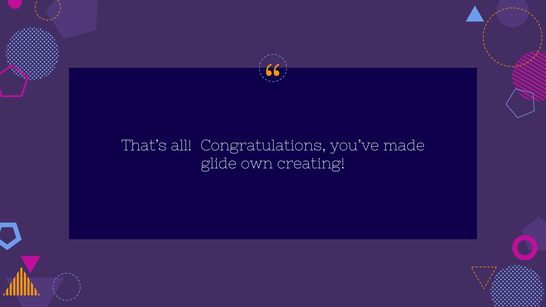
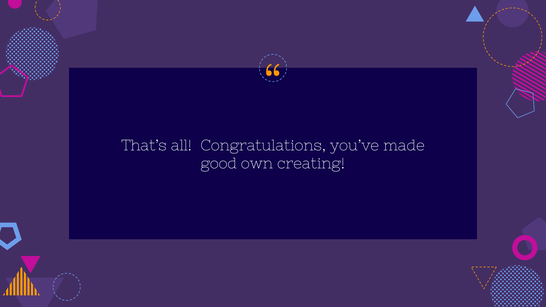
glide: glide -> good (219, 164)
